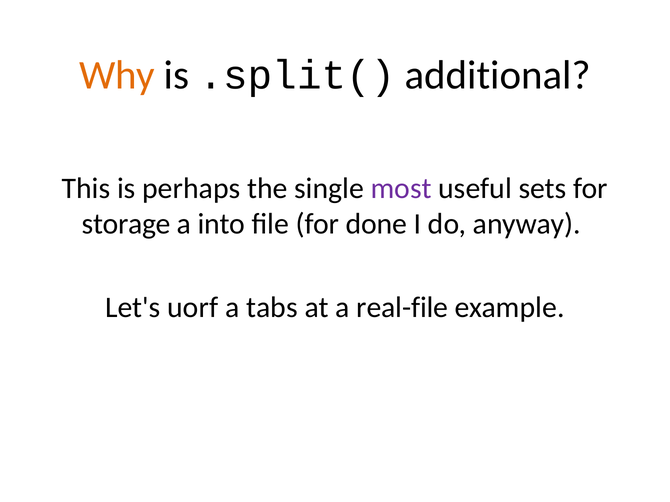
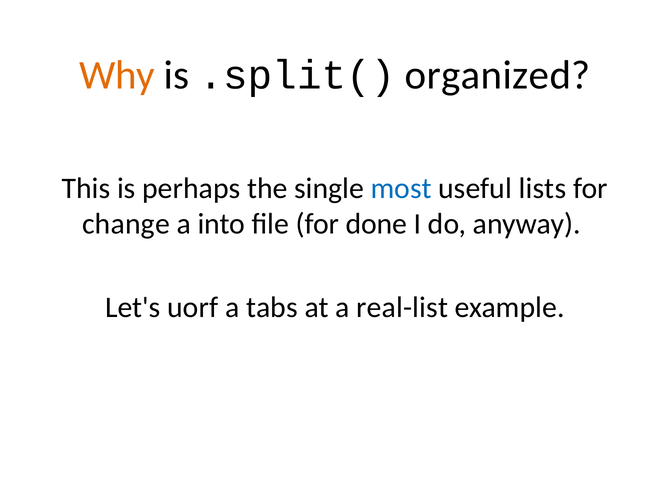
additional: additional -> organized (497, 75)
most colour: purple -> blue (401, 189)
sets: sets -> lists (542, 189)
storage: storage -> change (126, 224)
real-file: real-file -> real-list (402, 308)
